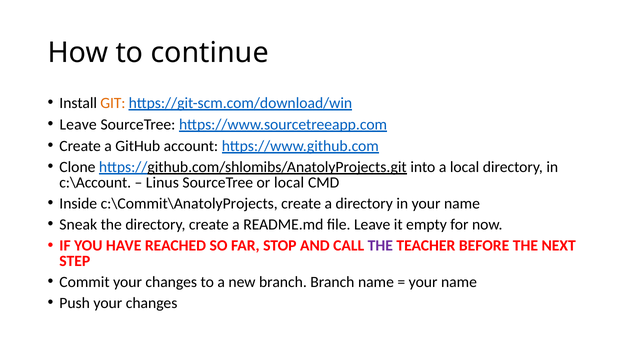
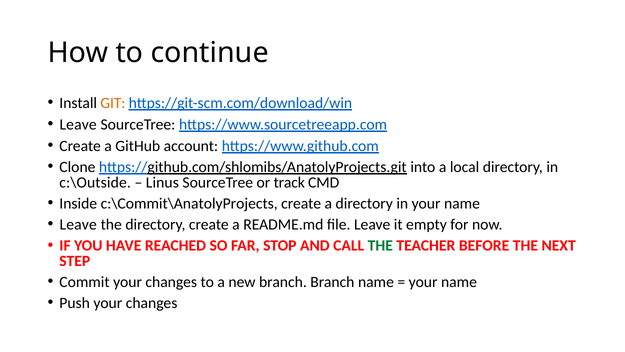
c:\Account: c:\Account -> c:\Outside (95, 182)
or local: local -> track (289, 182)
Sneak: Sneak -> Leave (78, 224)
THE colour: purple -> green (380, 245)
